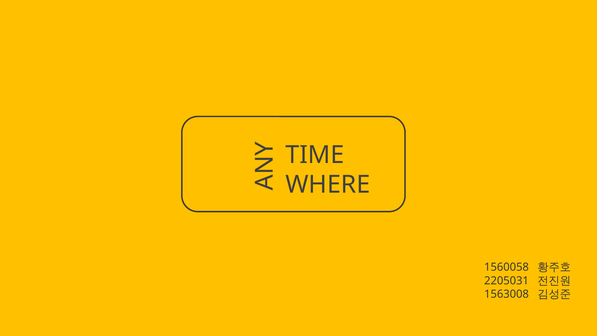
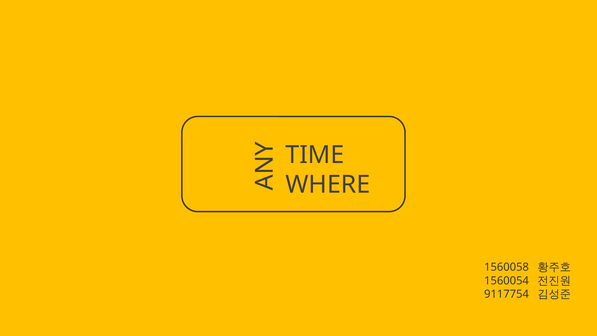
2205031: 2205031 -> 1560054 (507, 281)
1563008: 1563008 -> 9117754 (507, 294)
